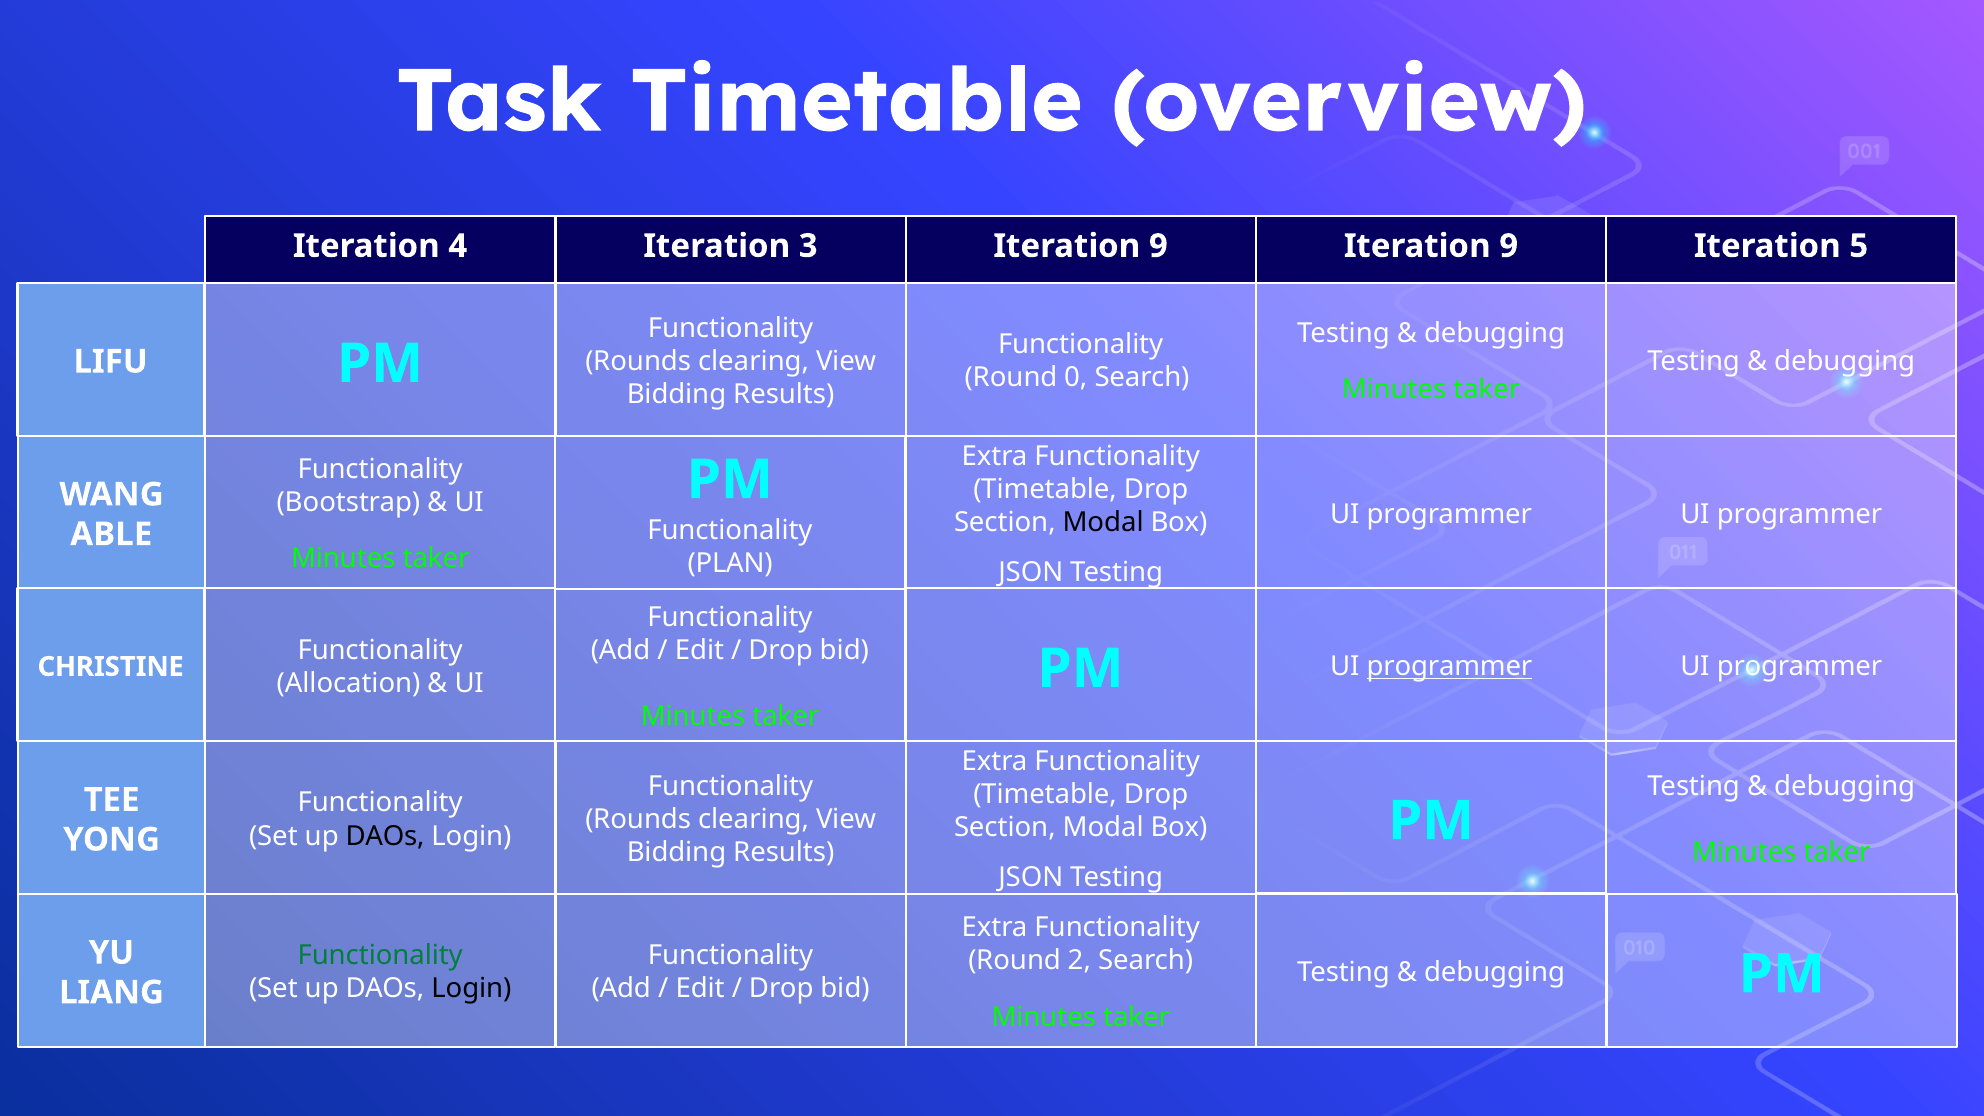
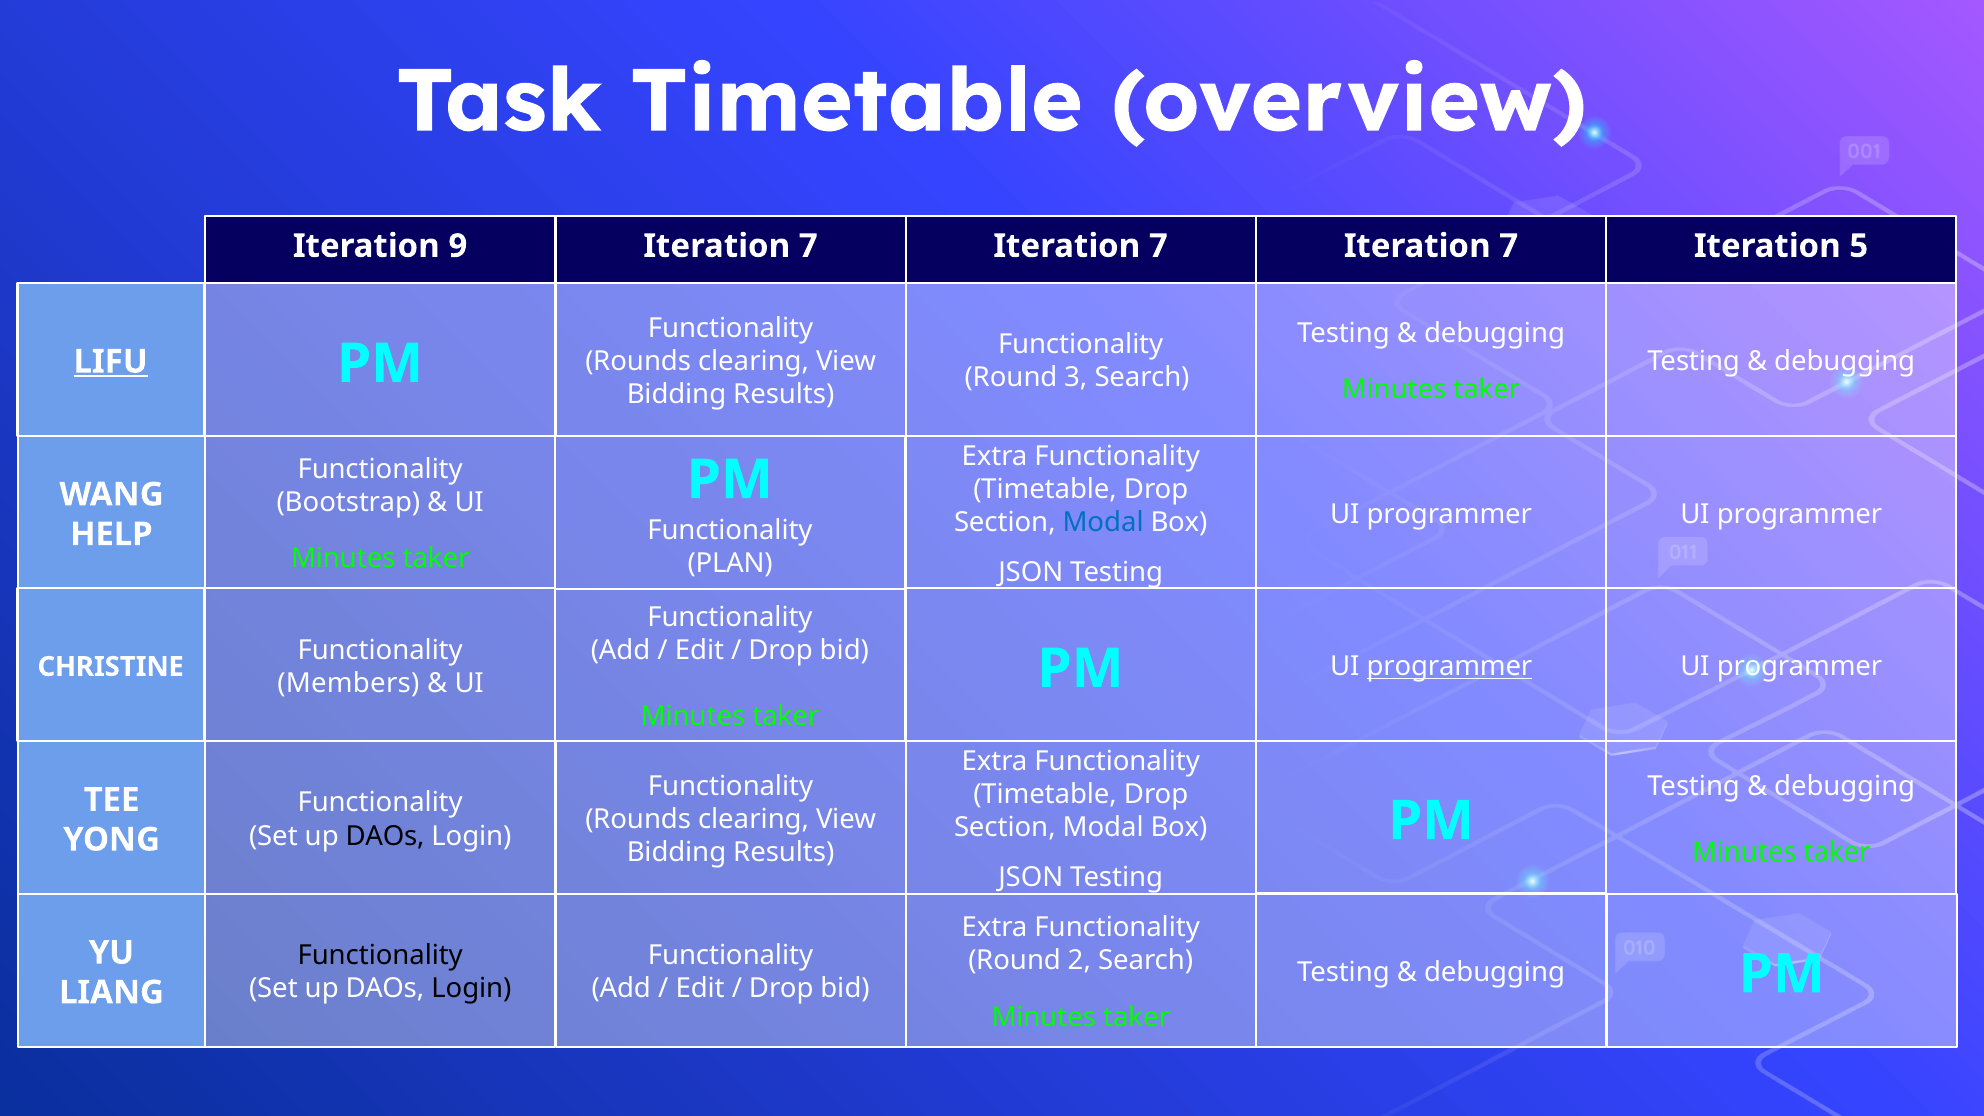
4: 4 -> 9 (458, 246)
3: 3 -> 7 (808, 246)
9: 9 -> 7 (1158, 246)
9: 9 -> 7 (1509, 246)
LIFU underline: none -> present (111, 362)
0: 0 -> 3 (1076, 378)
Modal colour: black -> blue (1103, 522)
ABLE: ABLE -> HELP (111, 534)
Allocation: Allocation -> Members (348, 683)
Functionality colour: green -> black (380, 956)
